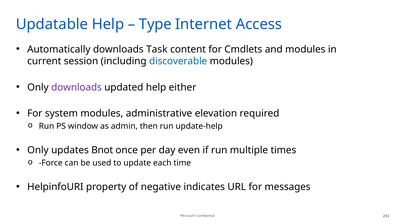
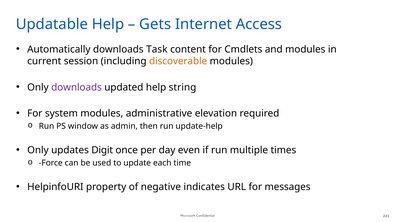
Type: Type -> Gets (155, 24)
discoverable colour: blue -> orange (178, 61)
either: either -> string (183, 87)
Bnot: Bnot -> Digit (102, 150)
